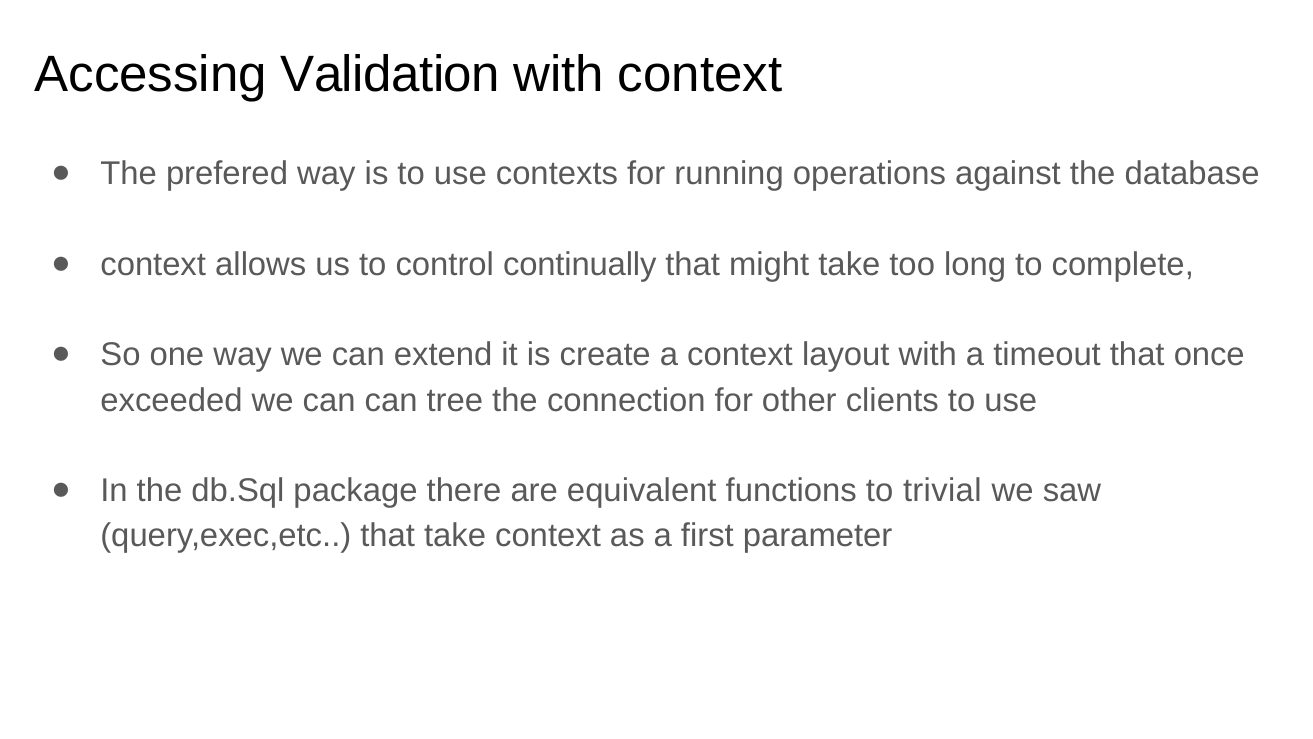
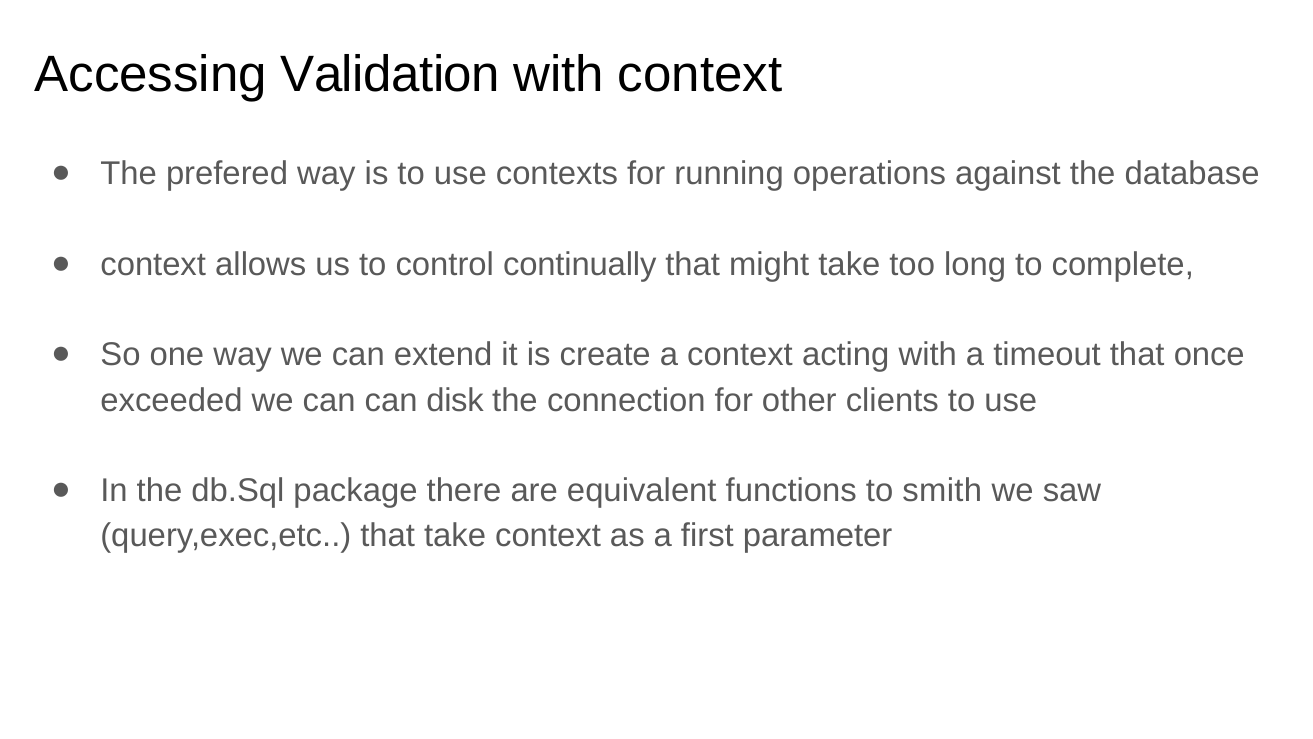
layout: layout -> acting (846, 355)
tree: tree -> disk (455, 400)
trivial: trivial -> smith (942, 491)
